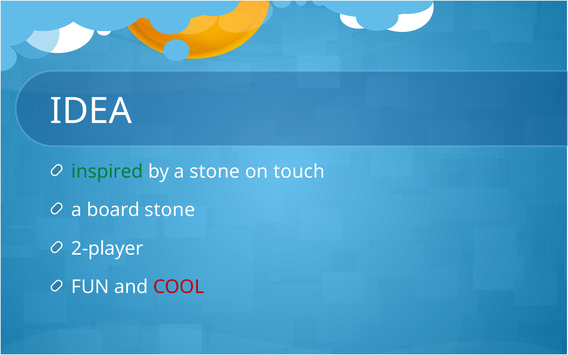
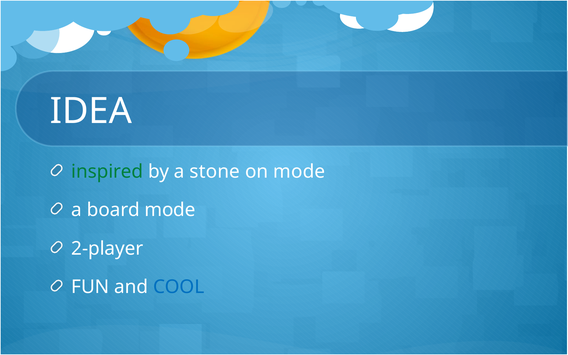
on touch: touch -> mode (299, 171)
board stone: stone -> mode (170, 210)
COOL colour: red -> blue (179, 287)
